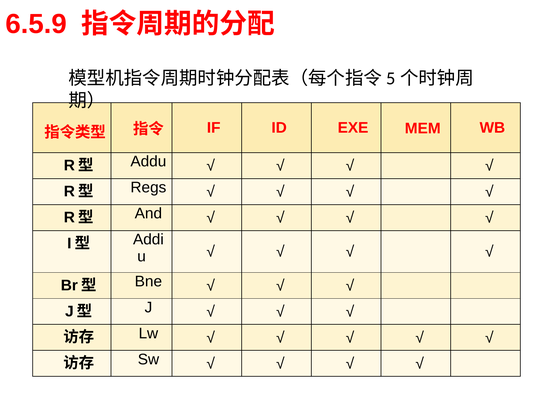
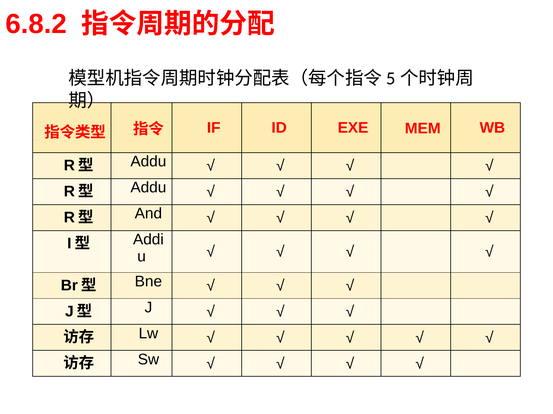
6.5.9: 6.5.9 -> 6.8.2 (36, 24)
Regs: Regs -> Addu (148, 188)
